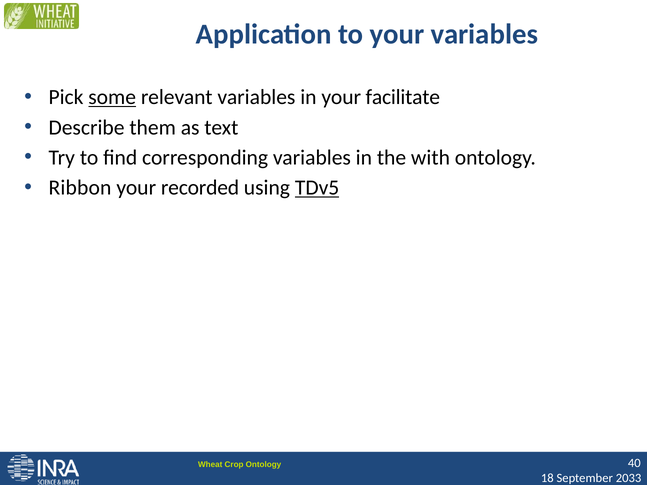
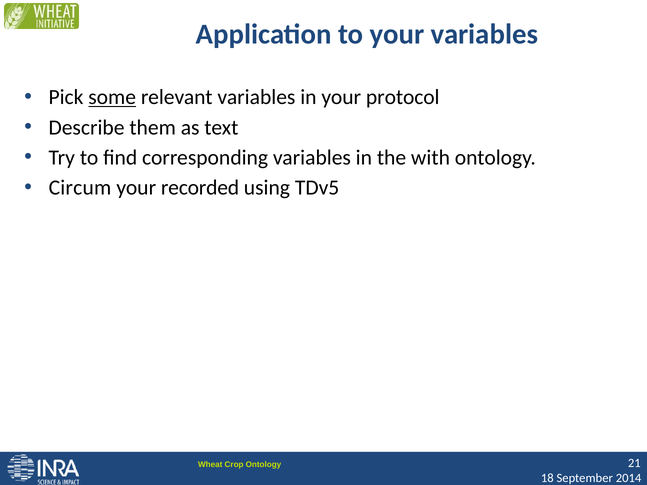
facilitate: facilitate -> protocol (403, 97)
Ribbon: Ribbon -> Circum (80, 188)
TDv5 underline: present -> none (317, 188)
40: 40 -> 21 (634, 463)
2033: 2033 -> 2014 (629, 478)
